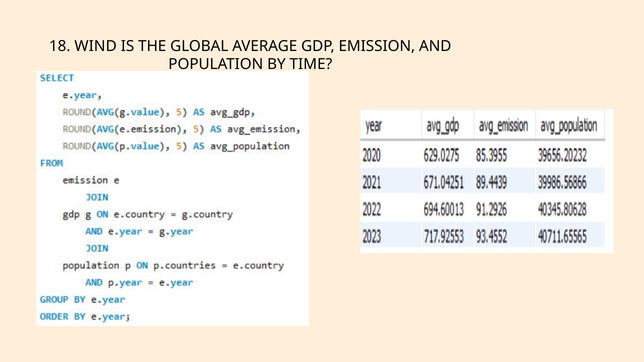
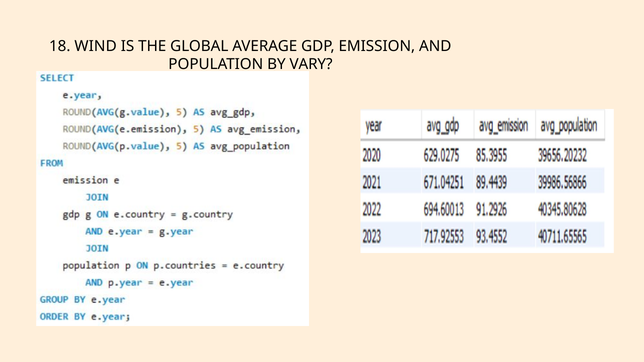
TIME: TIME -> VARY (311, 64)
